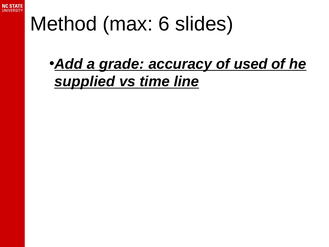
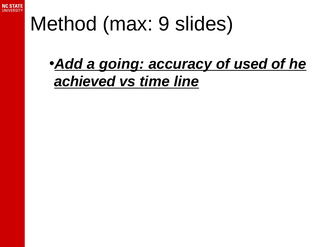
6: 6 -> 9 (164, 24)
grade: grade -> going (122, 64)
supplied: supplied -> achieved (85, 82)
